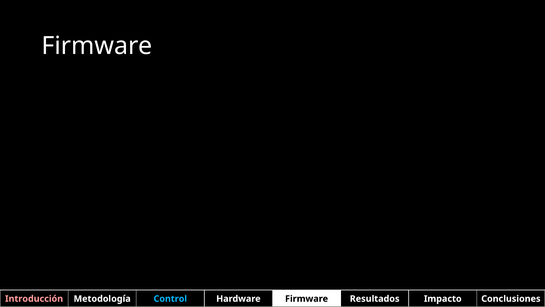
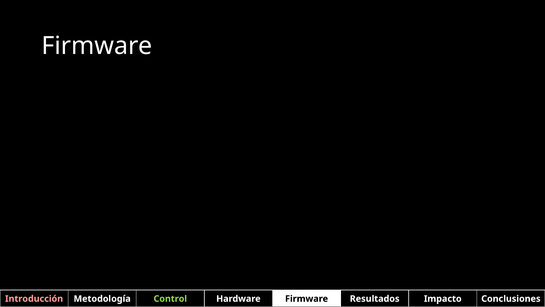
Control colour: light blue -> light green (170, 298)
